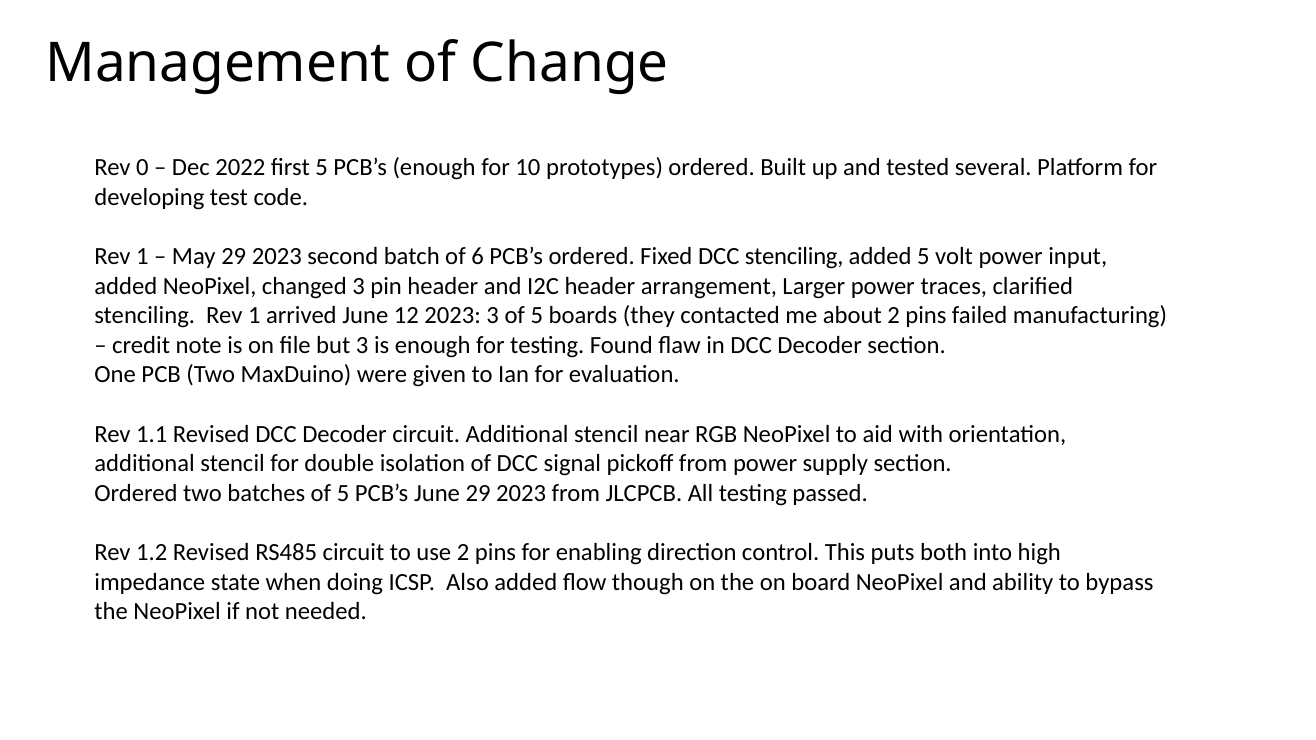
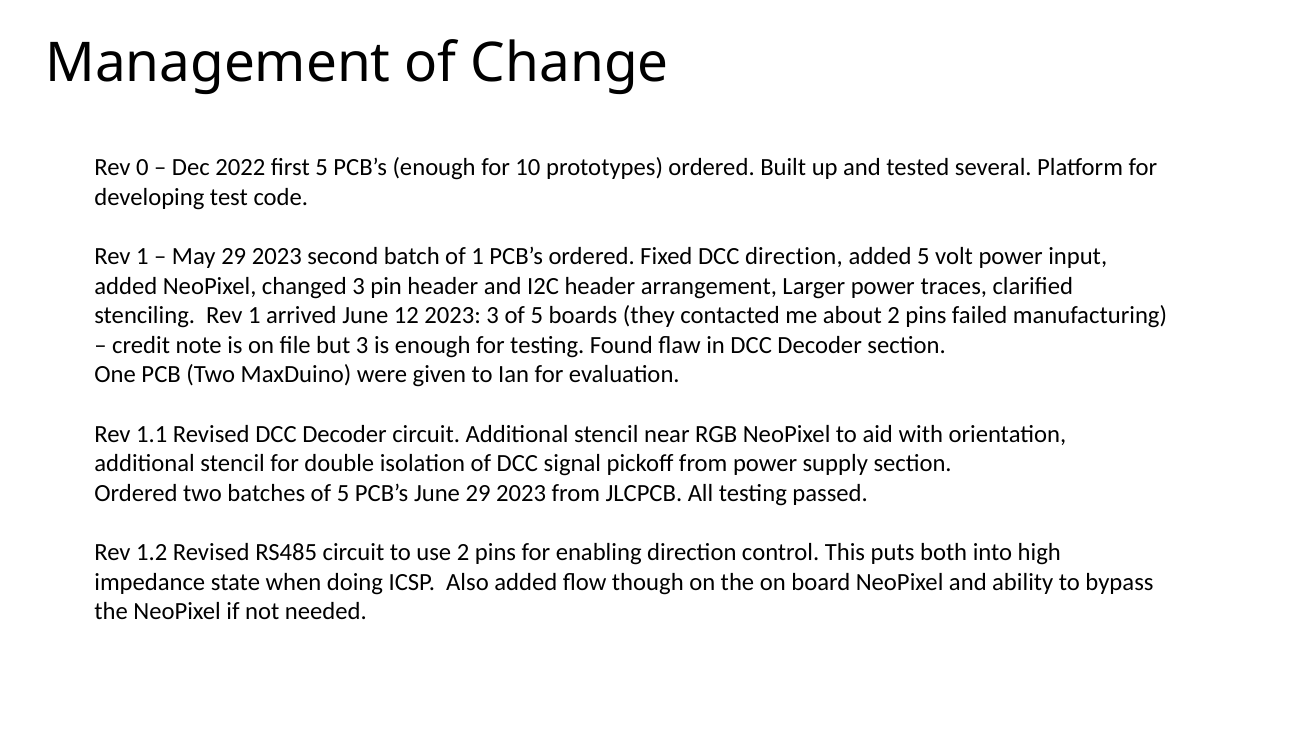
of 6: 6 -> 1 (478, 256)
DCC stenciling: stenciling -> direction (794, 256)
